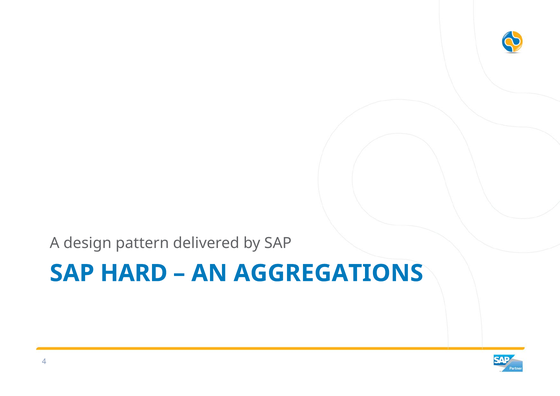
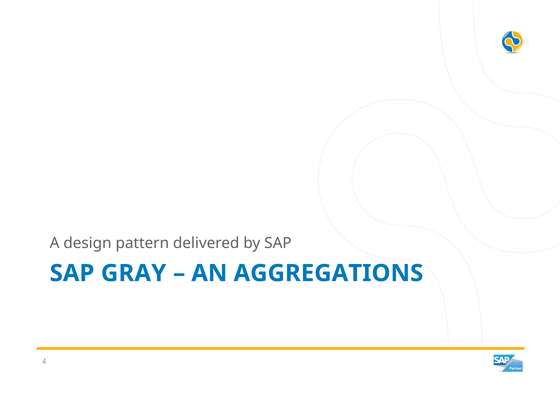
HARD: HARD -> GRAY (134, 273)
